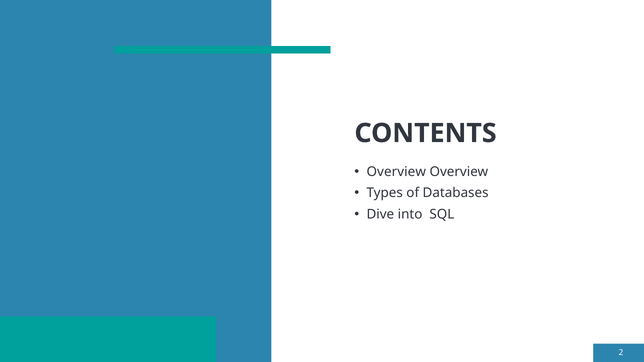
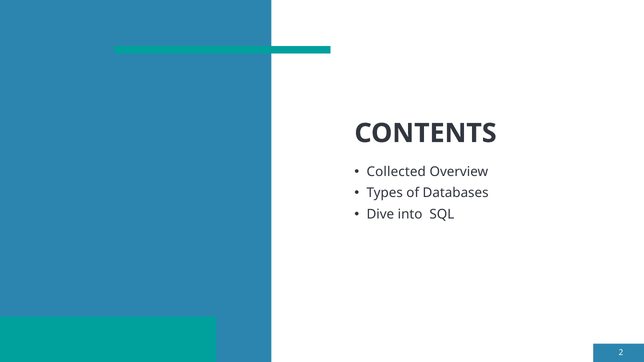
Overview: Overview -> Collected (396, 172)
